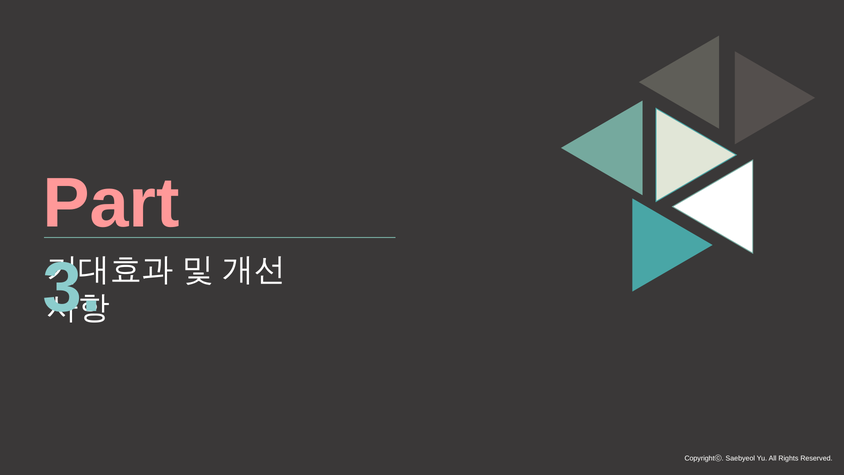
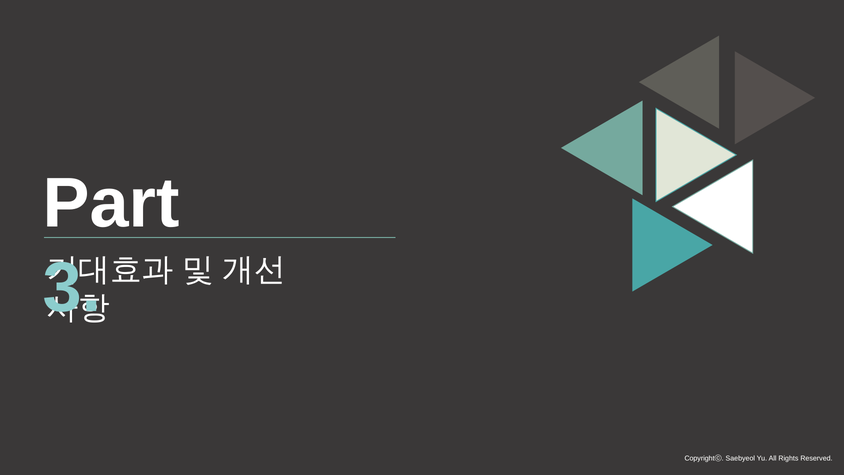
Part colour: pink -> white (111, 203)
